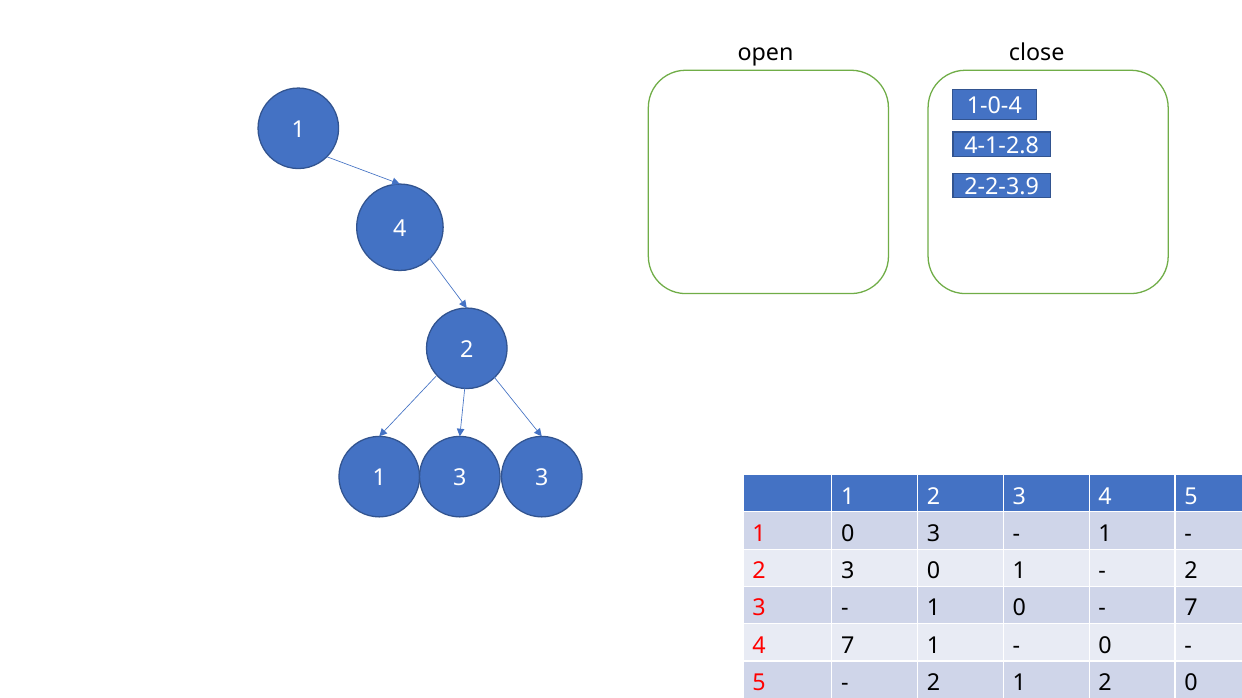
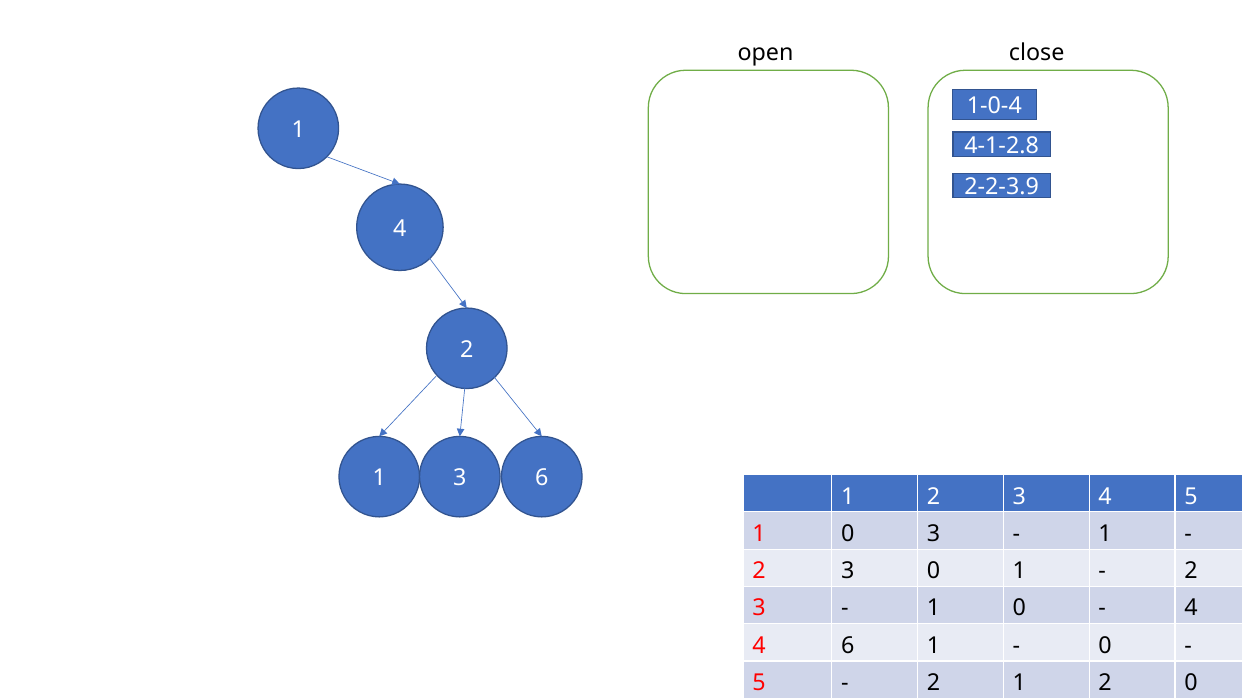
3 3: 3 -> 6 (542, 479)
7: 7 -> 4 (1191, 609)
4 7: 7 -> 6 (848, 646)
